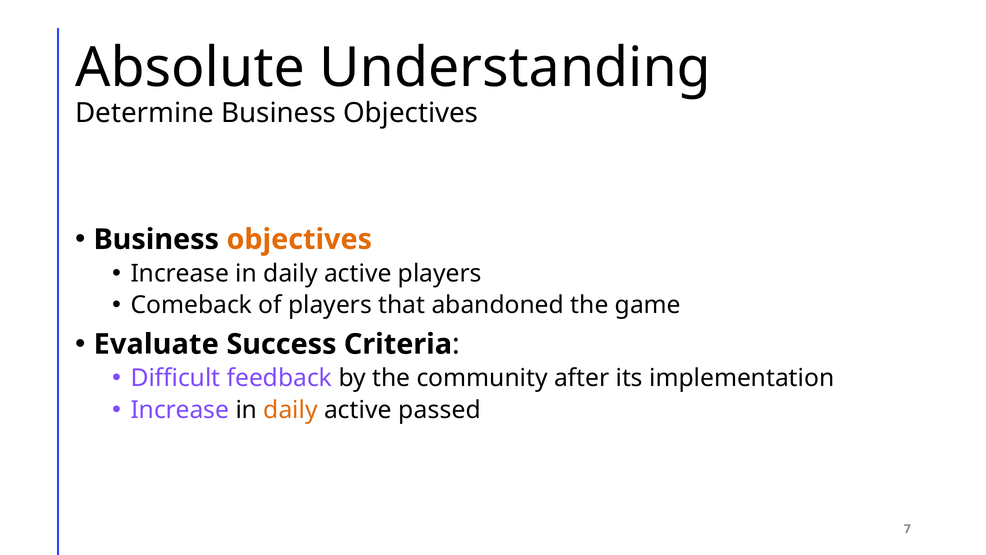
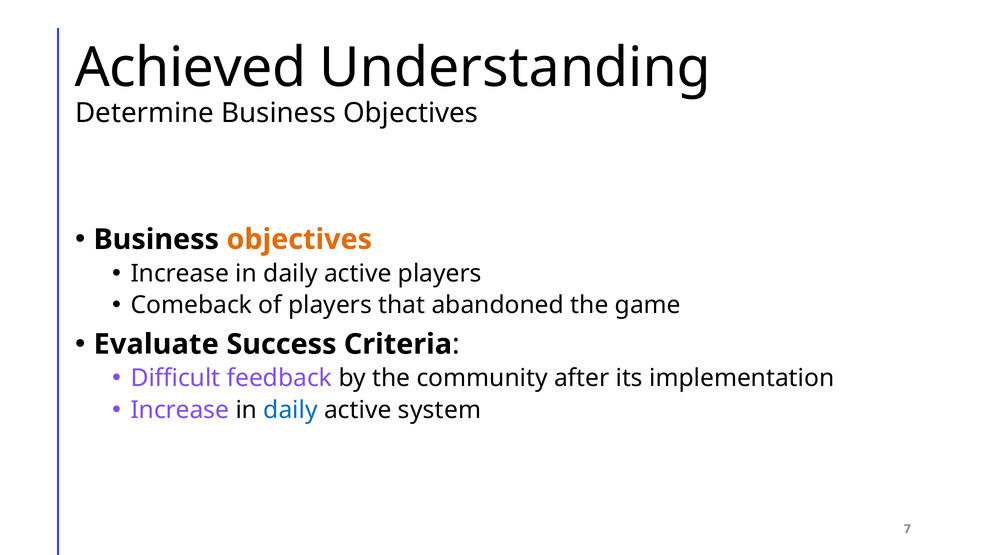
Absolute: Absolute -> Achieved (190, 68)
daily colour: orange -> blue (291, 410)
passed: passed -> system (440, 410)
